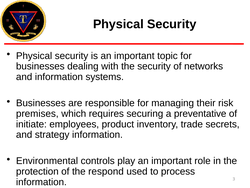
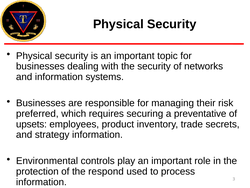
premises: premises -> preferred (37, 113)
initiate: initiate -> upsets (31, 124)
